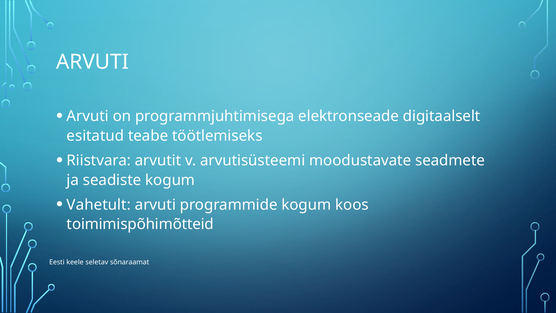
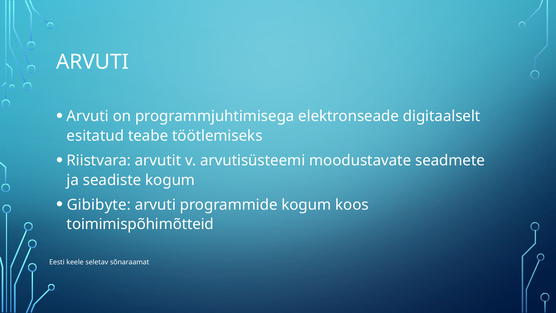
Vahetult: Vahetult -> Gibibyte (99, 205)
